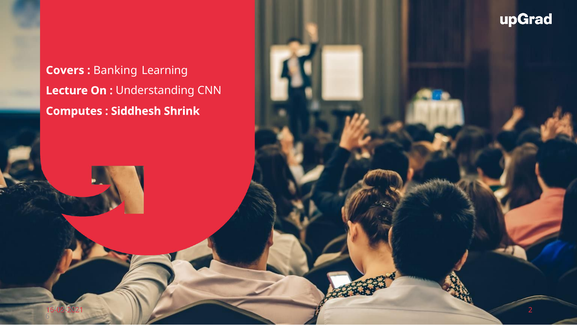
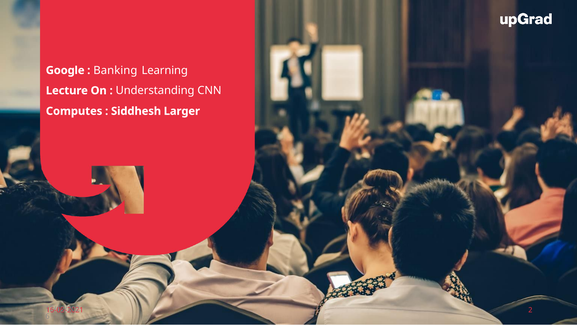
Covers: Covers -> Google (65, 70)
Shrink: Shrink -> Larger (182, 111)
